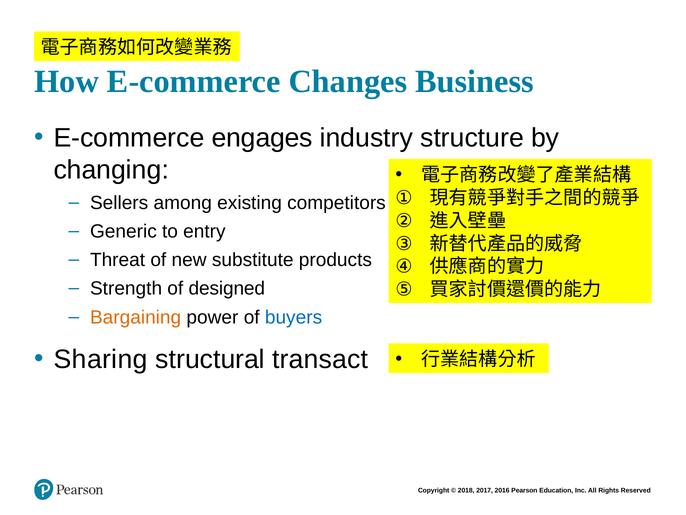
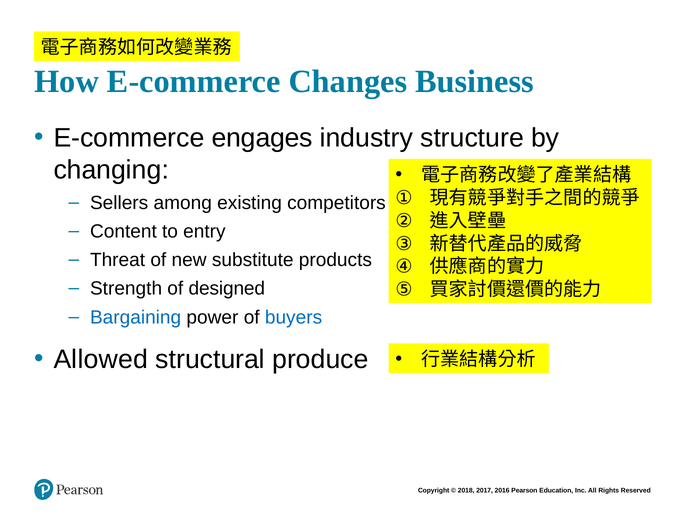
Generic: Generic -> Content (123, 231)
Bargaining colour: orange -> blue (136, 317)
Sharing: Sharing -> Allowed (101, 359)
transact: transact -> produce (320, 359)
